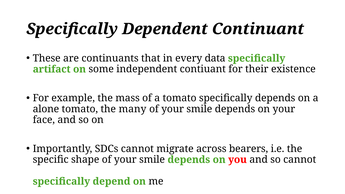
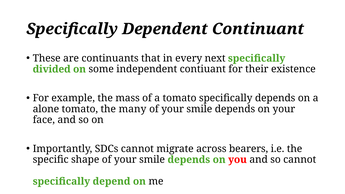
data: data -> next (215, 58)
artifact: artifact -> divided (52, 69)
